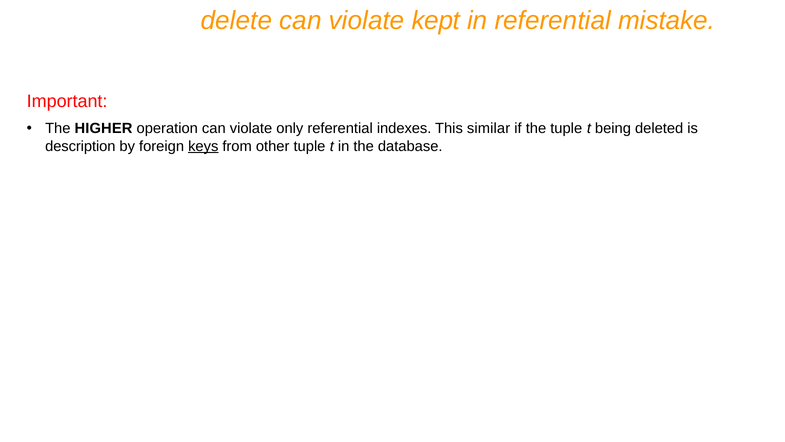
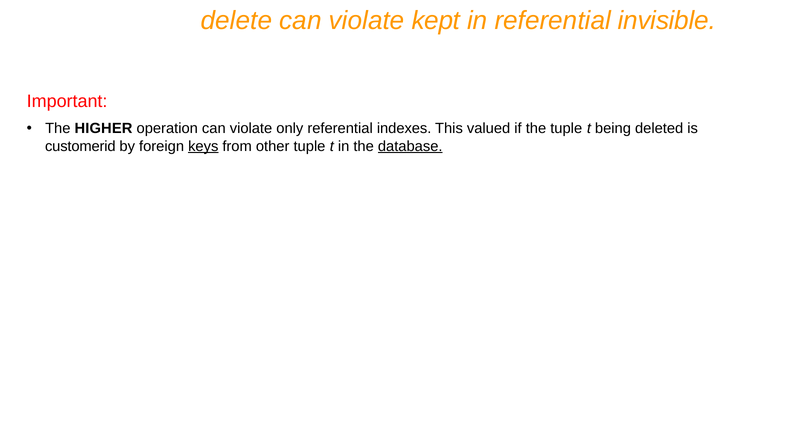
mistake: mistake -> invisible (667, 20)
similar: similar -> valued (489, 128)
description: description -> customerid (80, 146)
database underline: none -> present (410, 146)
